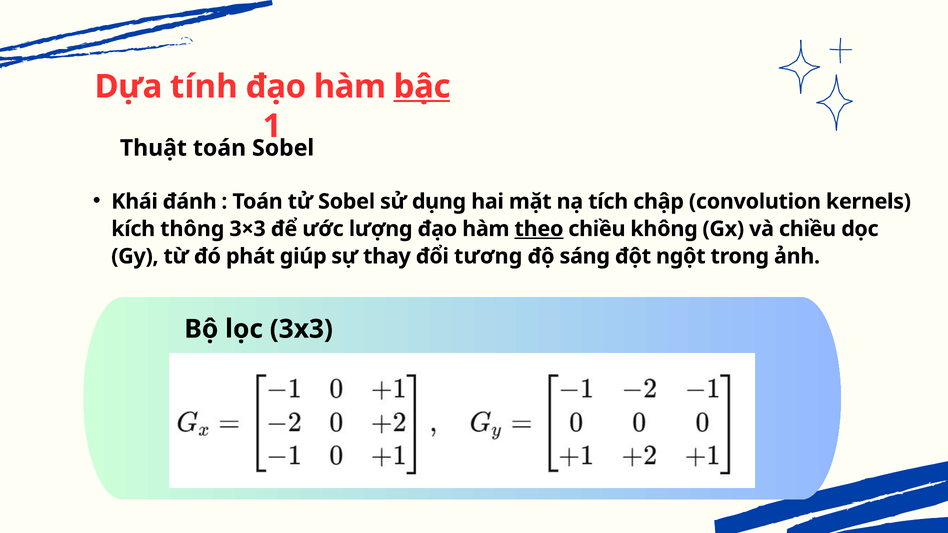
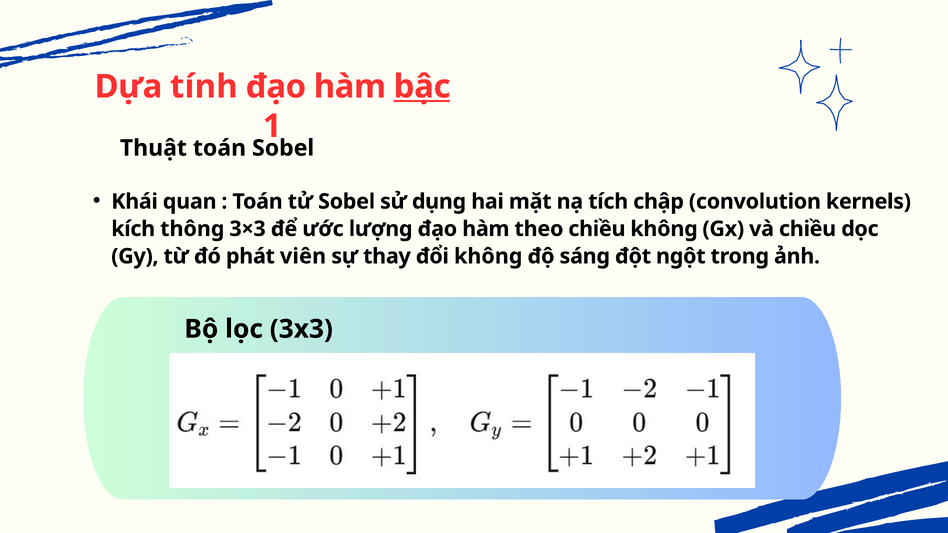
đánh: đánh -> quan (190, 202)
theo underline: present -> none (539, 229)
giúp: giúp -> viên (303, 256)
đổi tương: tương -> không (488, 256)
